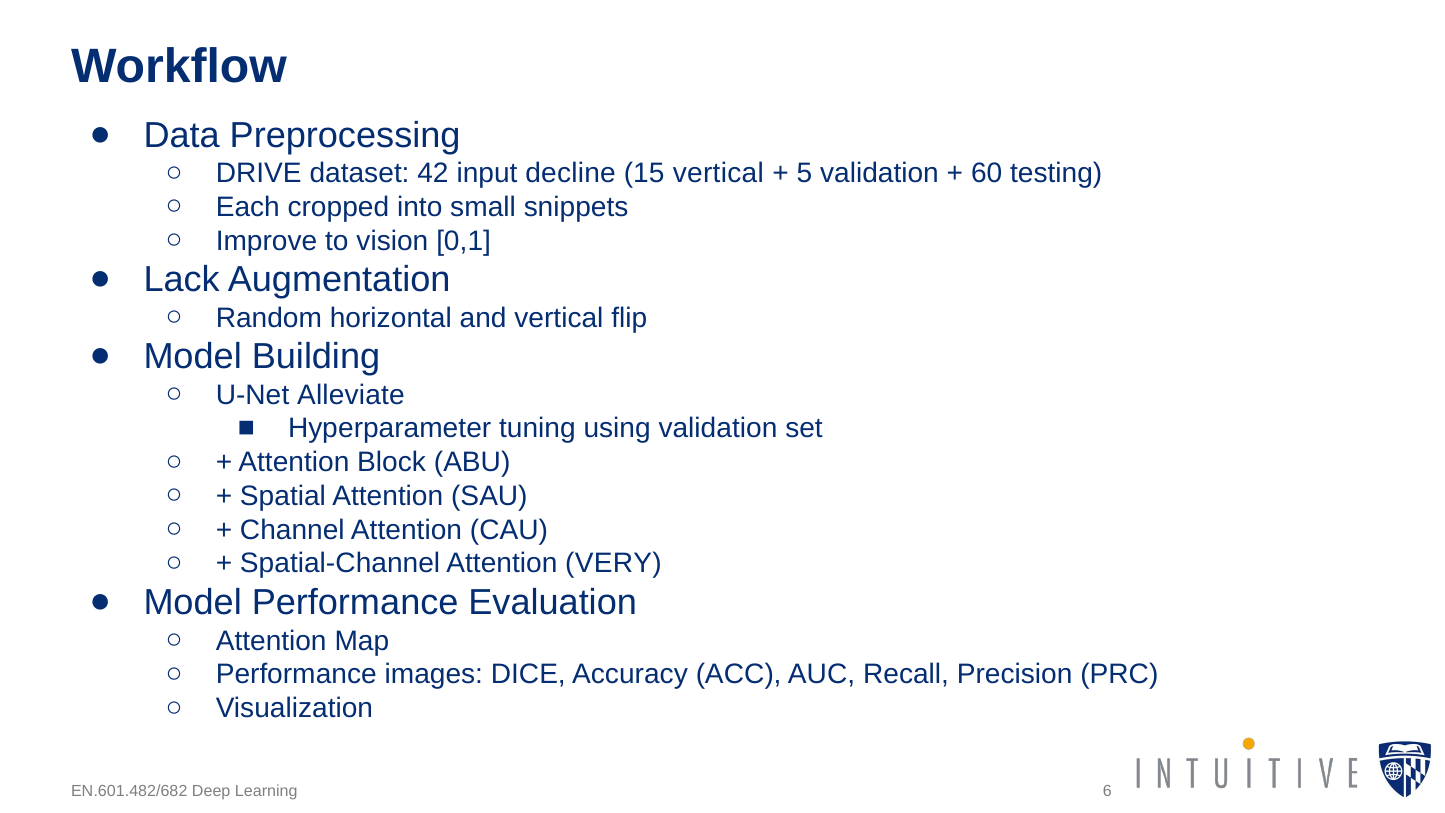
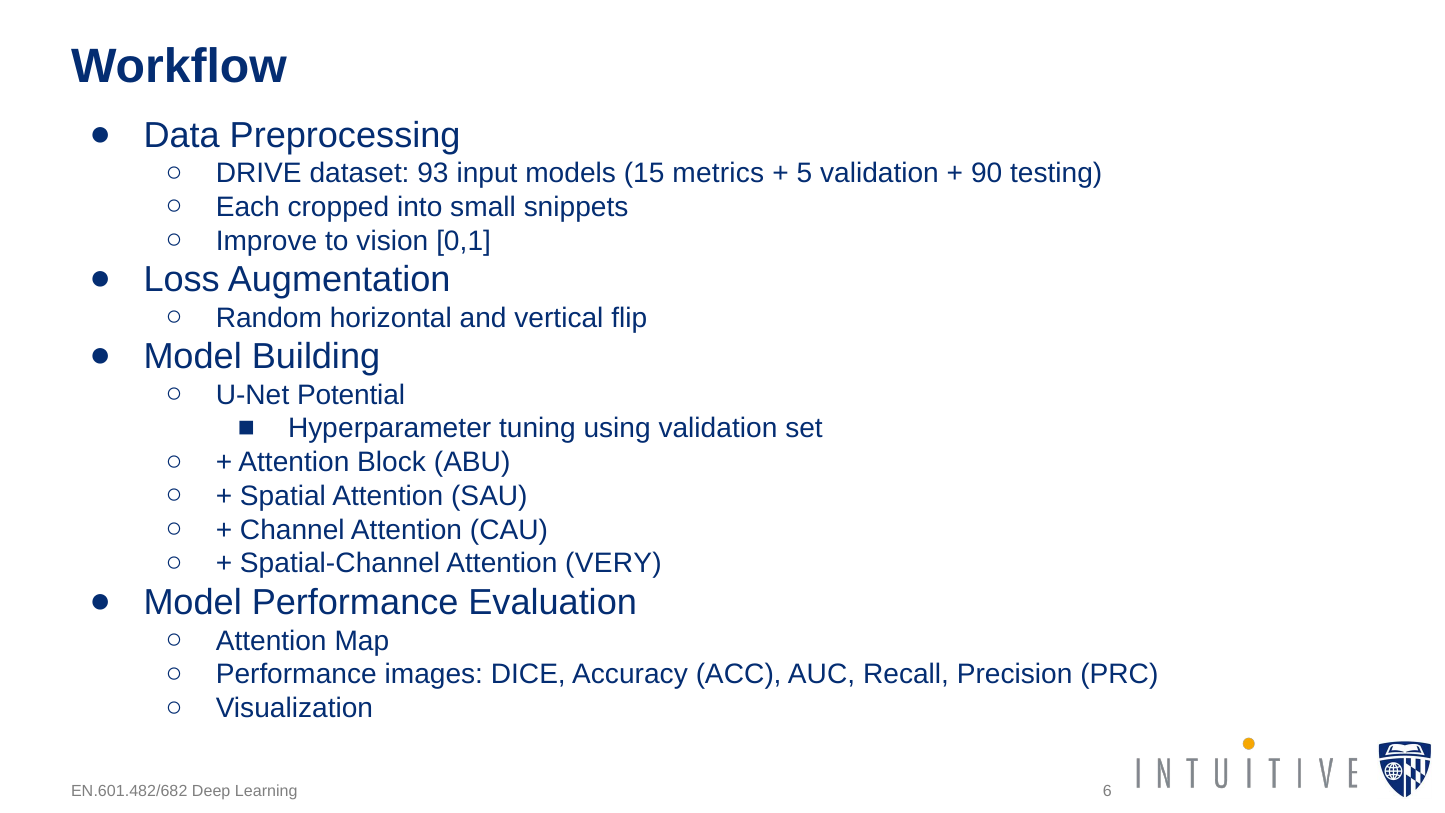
42: 42 -> 93 (433, 173)
decline: decline -> models (571, 173)
15 vertical: vertical -> metrics (718, 173)
60: 60 -> 90 (987, 173)
Lack: Lack -> Loss (182, 280)
Alleviate: Alleviate -> Potential (351, 395)
